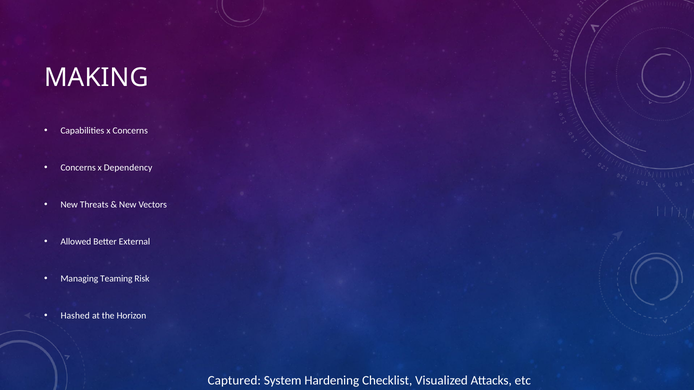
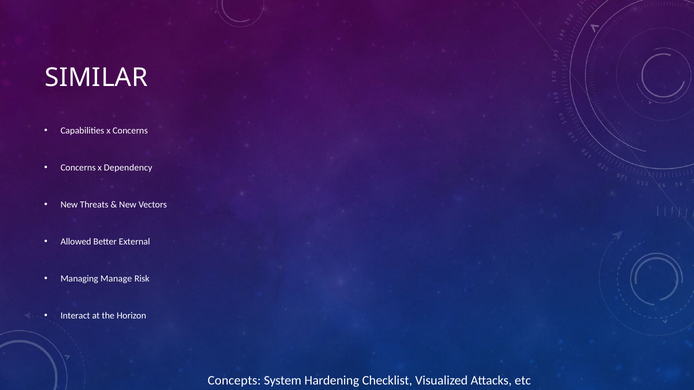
MAKING: MAKING -> SIMILAR (96, 78)
Teaming: Teaming -> Manage (116, 279)
Hashed: Hashed -> Interact (75, 316)
Captured: Captured -> Concepts (234, 381)
